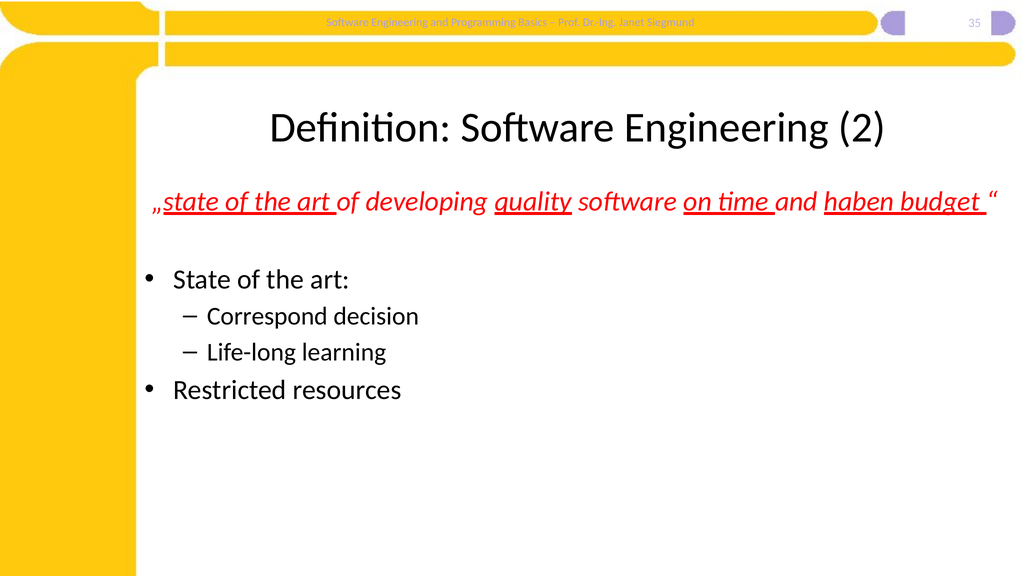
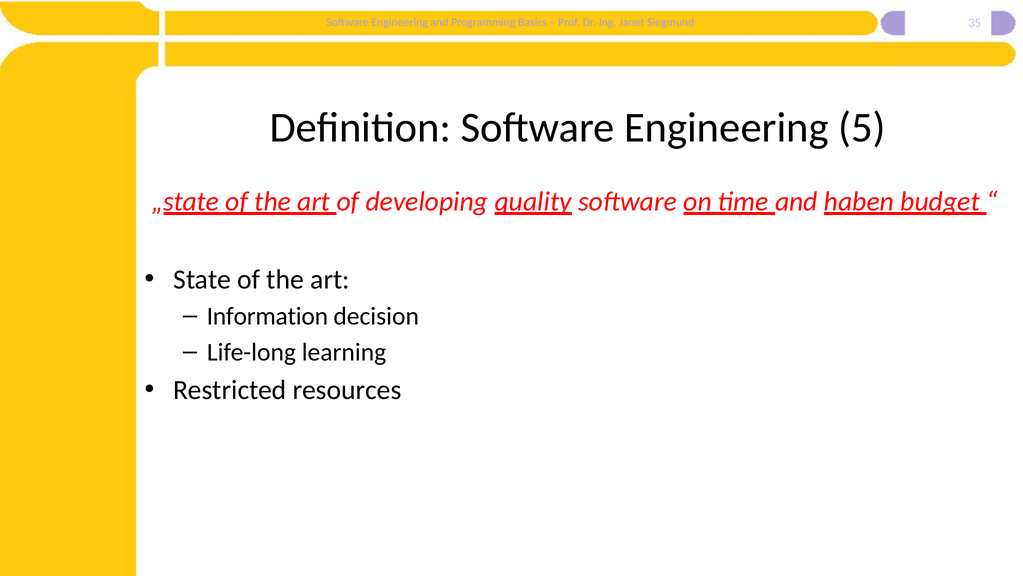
2: 2 -> 5 (862, 128)
Correspond: Correspond -> Information (267, 316)
